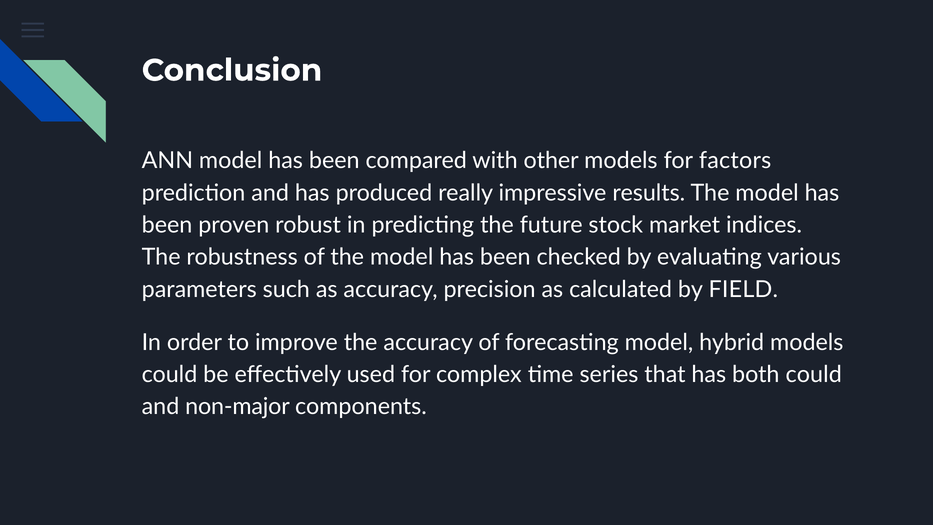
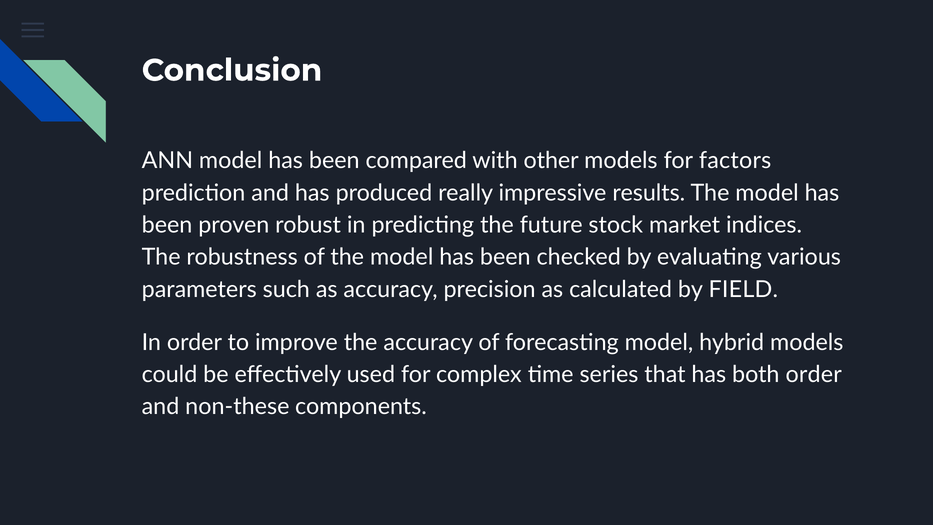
both could: could -> order (814, 374)
non-major: non-major -> non-these (237, 407)
